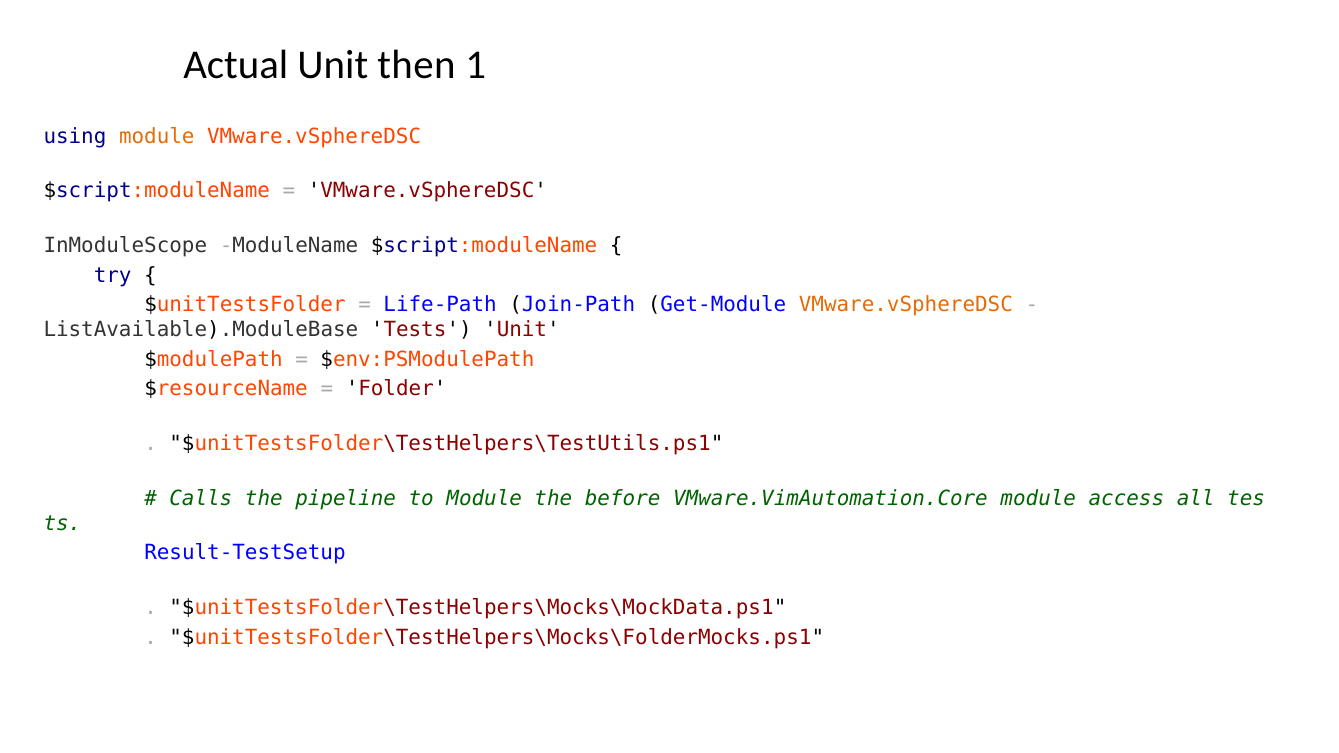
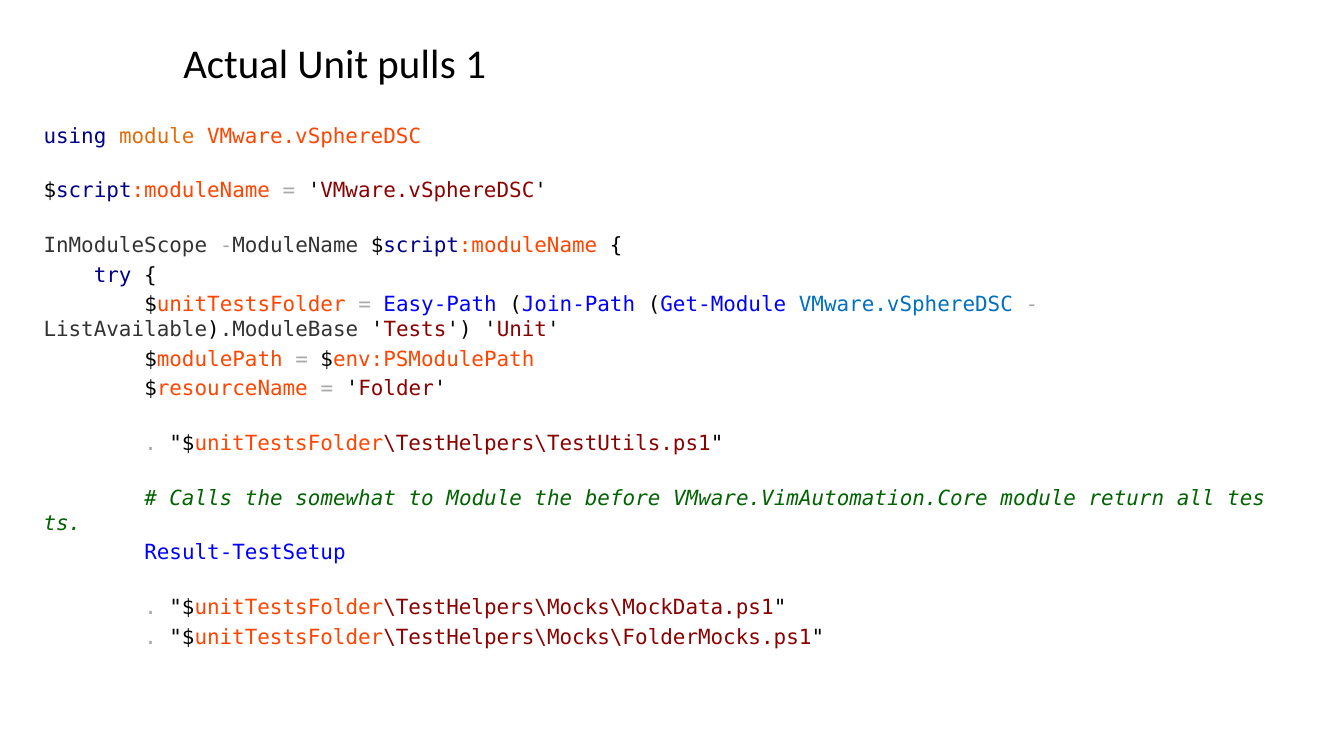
then: then -> pulls (417, 65)
Life-Path: Life-Path -> Easy-Path (440, 305)
VMware.vSphereDSC colour: orange -> blue (906, 305)
pipeline: pipeline -> somewhat (346, 499)
access: access -> return (1126, 499)
